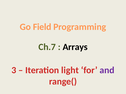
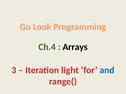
Field: Field -> Look (42, 27)
Ch.7: Ch.7 -> Ch.4 (47, 47)
and colour: purple -> blue (107, 71)
